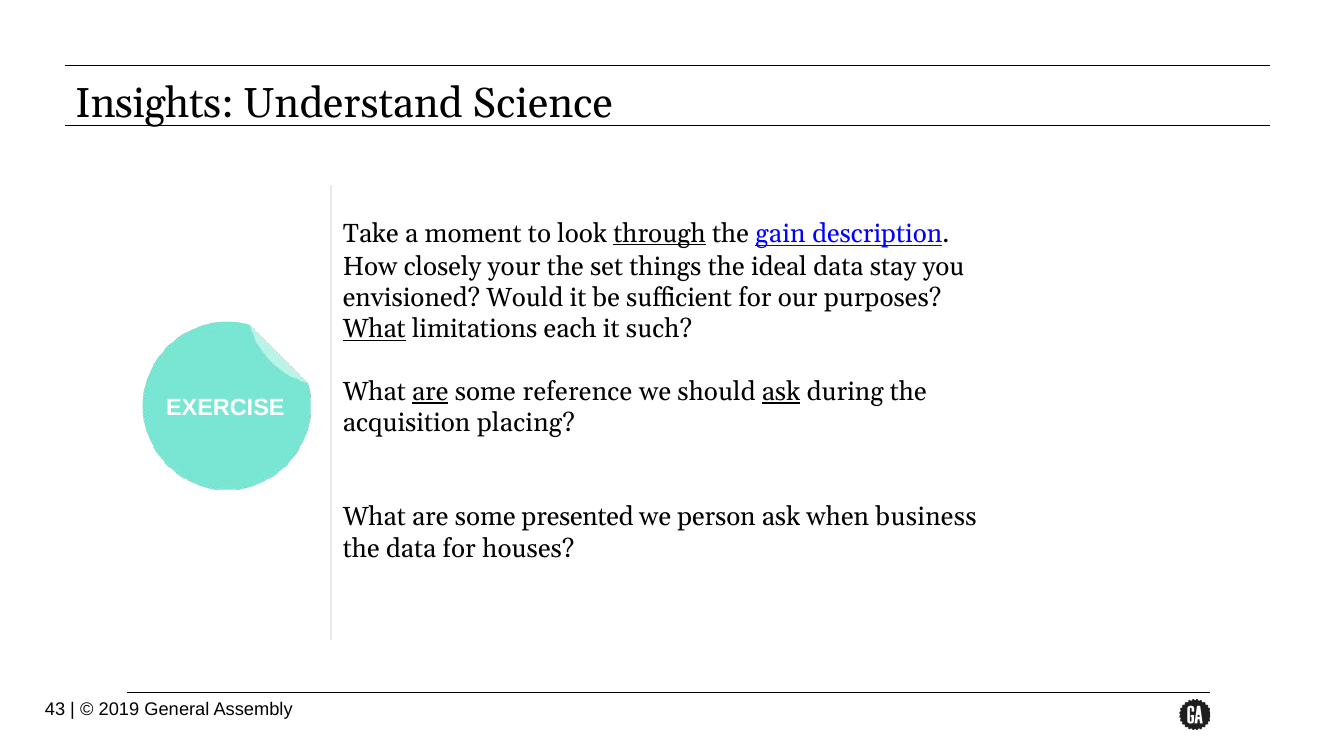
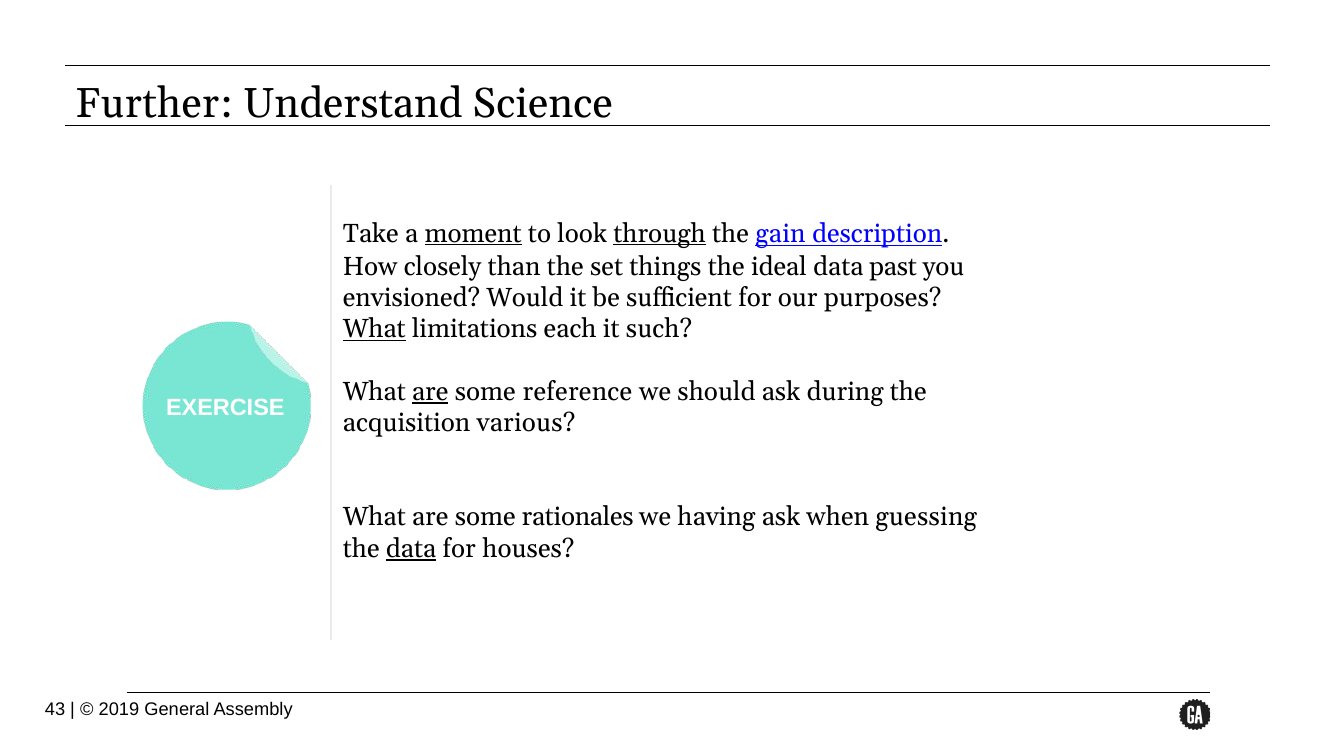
Insights: Insights -> Further (154, 104)
moment underline: none -> present (473, 233)
your: your -> than (514, 267)
stay: stay -> past (893, 267)
ask underline: present -> none (781, 392)
placing: placing -> various (526, 423)
presented: presented -> rationales (578, 517)
person: person -> having (716, 517)
business: business -> guessing (926, 517)
data underline: none -> present (411, 548)
